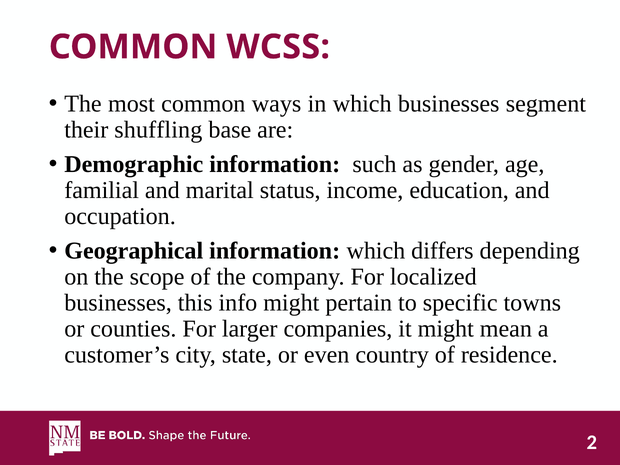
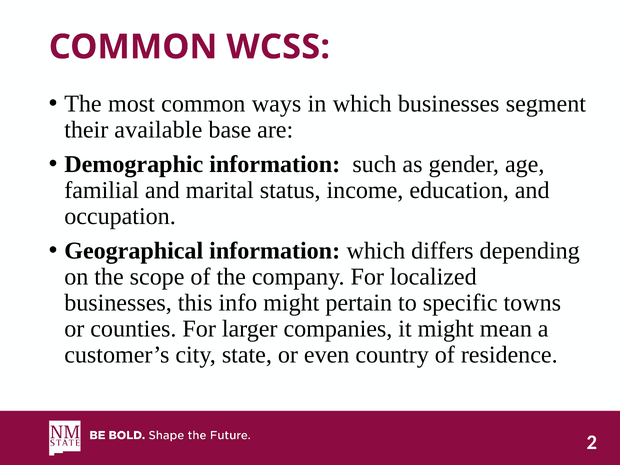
shuffling: shuffling -> available (158, 130)
